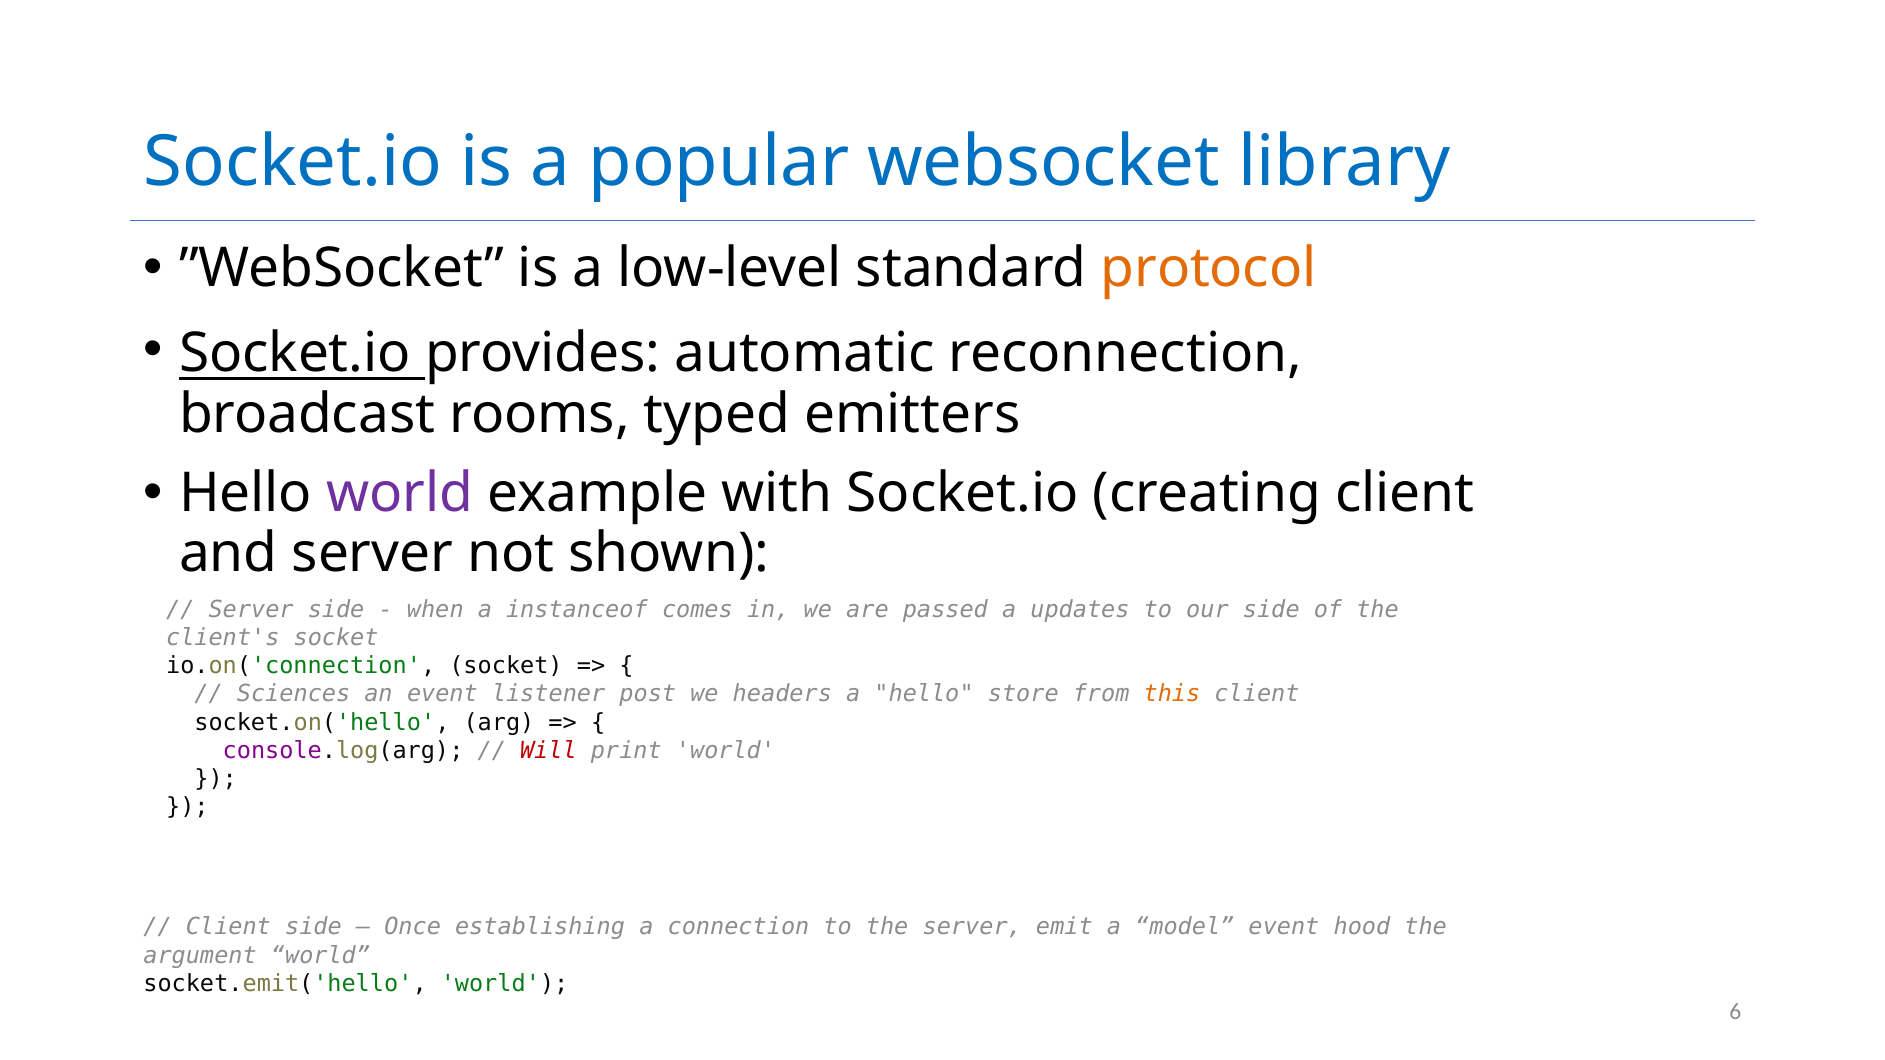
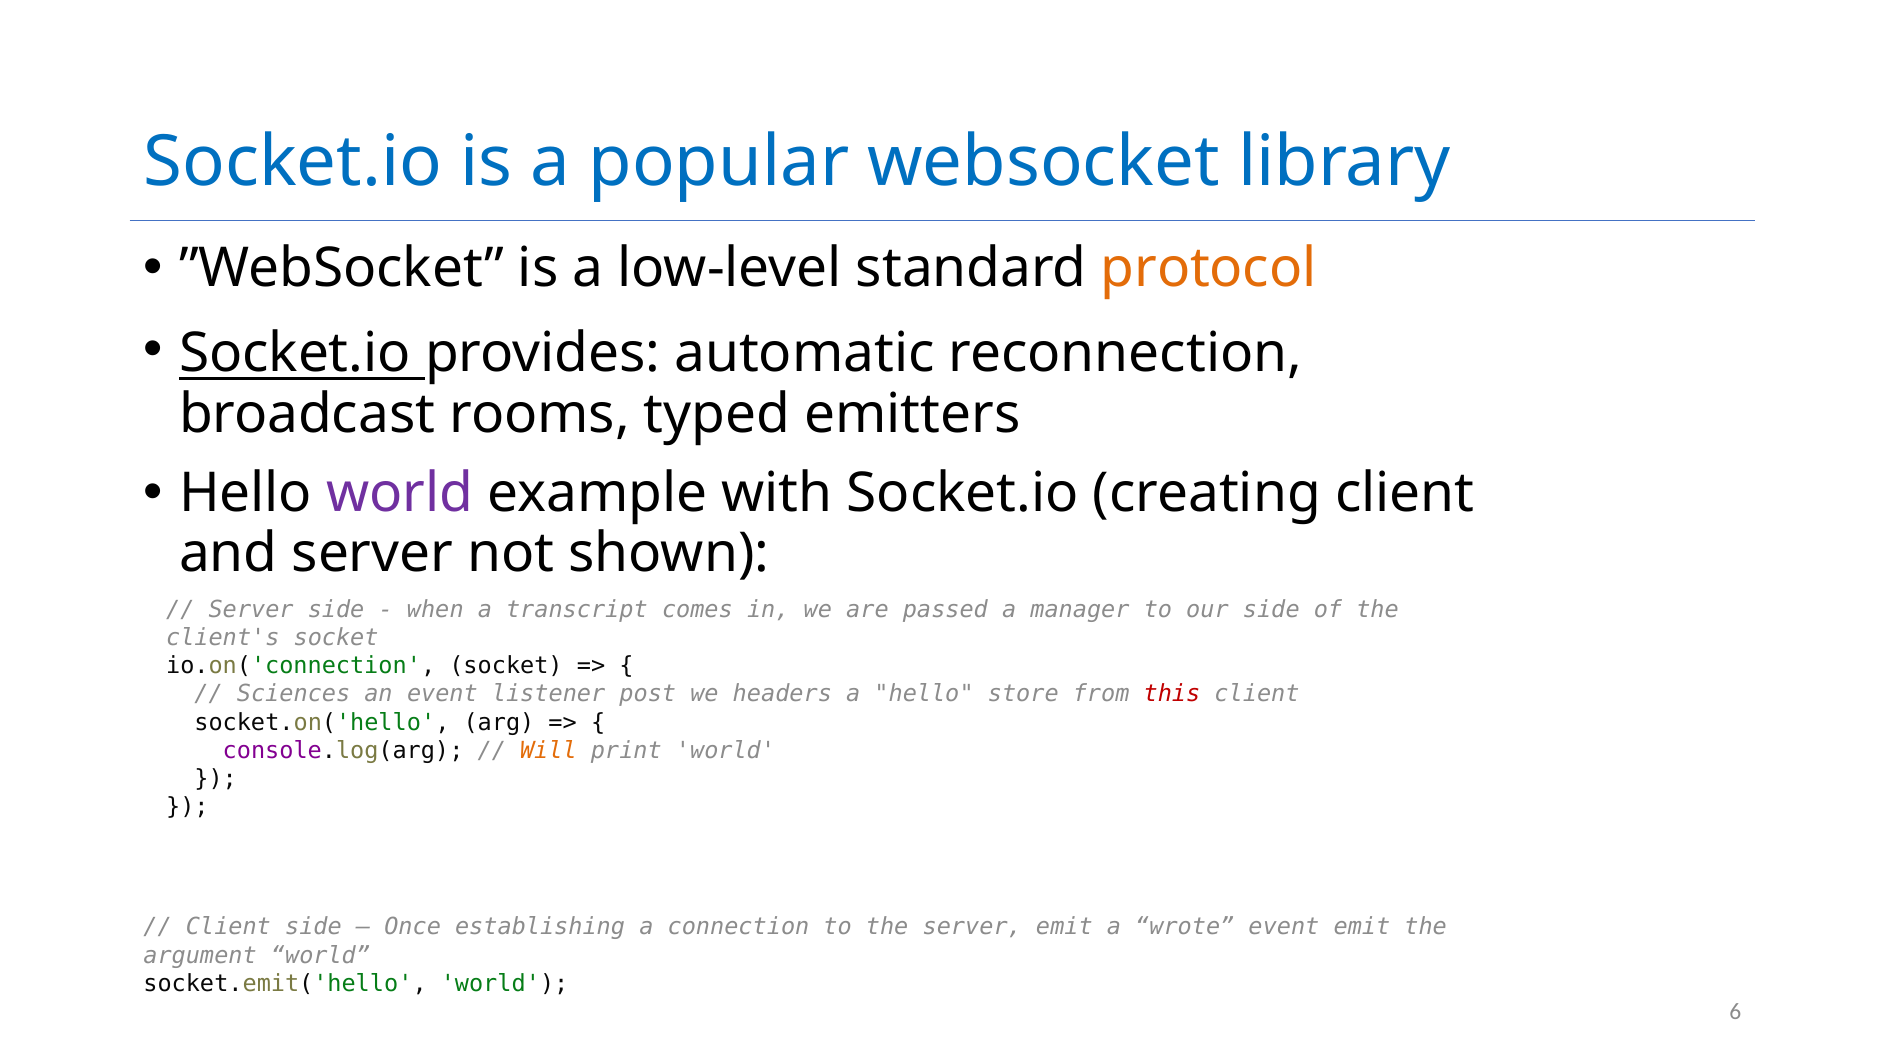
instanceof: instanceof -> transcript (577, 609)
updates: updates -> manager (1080, 609)
this colour: orange -> red (1172, 694)
Will colour: red -> orange (548, 751)
model: model -> wrote (1185, 927)
event hood: hood -> emit (1362, 927)
